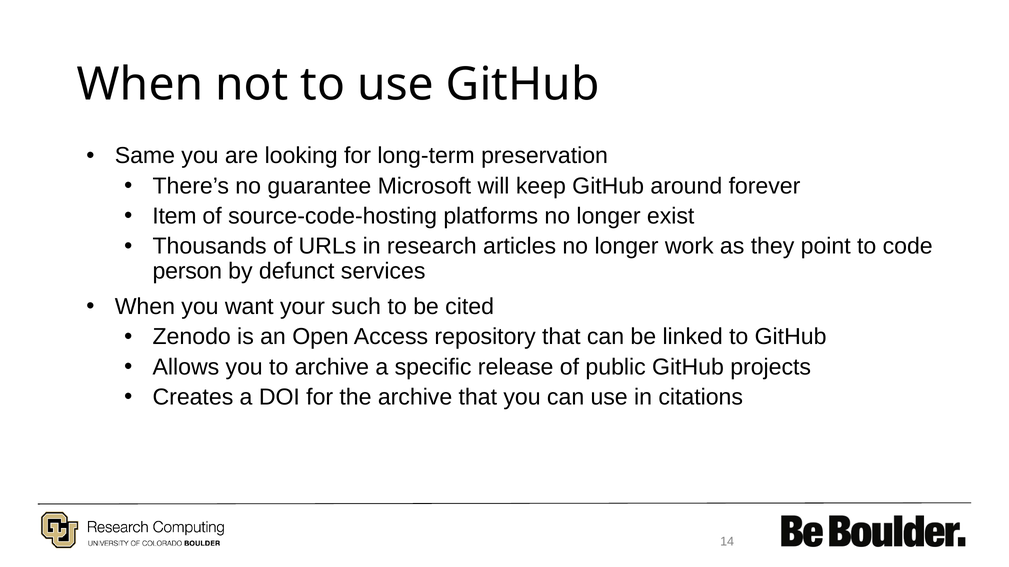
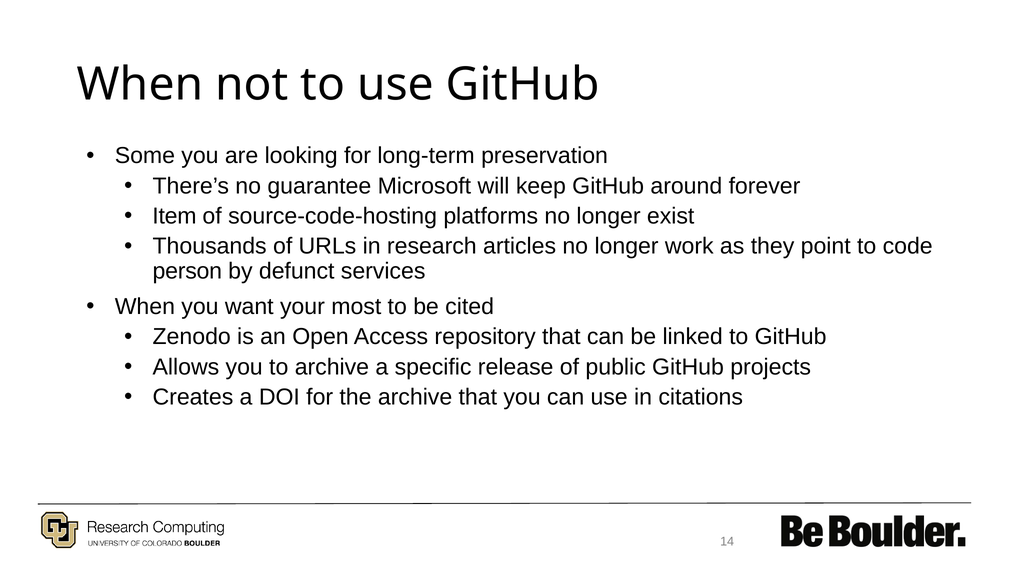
Same: Same -> Some (145, 156)
such: such -> most (356, 307)
